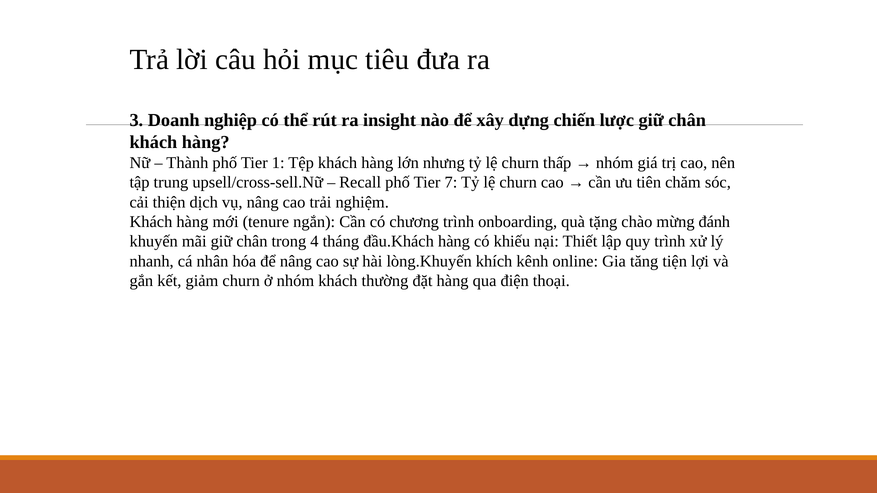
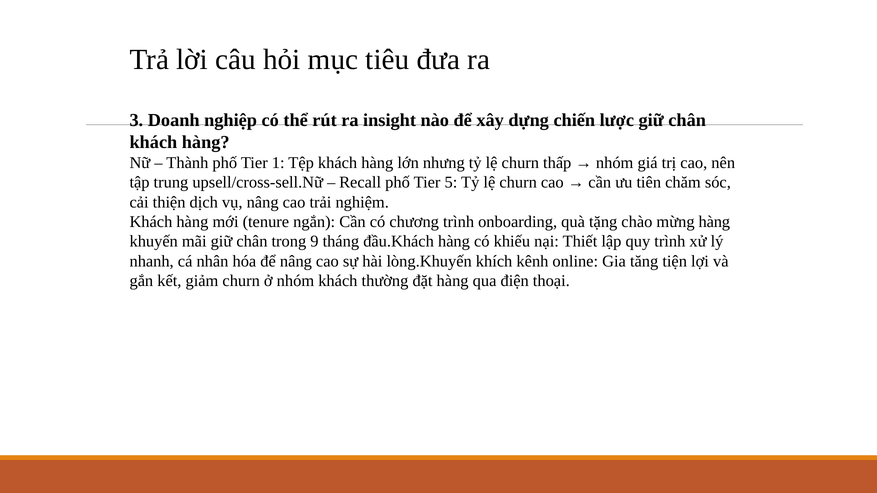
7: 7 -> 5 (451, 182)
mừng đánh: đánh -> hàng (714, 222)
4: 4 -> 9 (314, 242)
